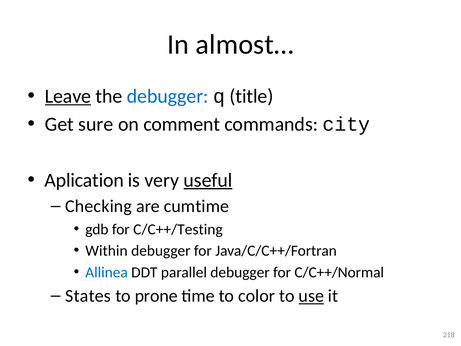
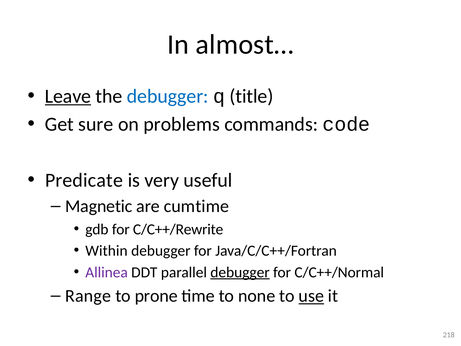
comment: comment -> problems (182, 124)
city: city -> code (346, 124)
Aplication: Aplication -> Predicate (84, 180)
useful underline: present -> none (208, 180)
Checking: Checking -> Magnetic (99, 206)
C/C++/Testing: C/C++/Testing -> C/C++/Rewrite (178, 229)
Allinea colour: blue -> purple (107, 272)
debugger underline: none -> present (240, 272)
States: States -> Range (88, 296)
color: color -> none (257, 296)
